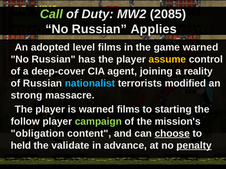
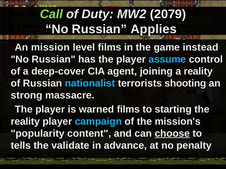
2085: 2085 -> 2079 (168, 14)
adopted: adopted -> mission (50, 47)
game warned: warned -> instead (200, 47)
assume colour: yellow -> light blue (167, 59)
modified: modified -> shooting (185, 84)
follow: follow -> reality (25, 122)
campaign colour: light green -> light blue (98, 122)
obligation: obligation -> popularity (38, 134)
held: held -> tells (21, 146)
penalty underline: present -> none (194, 146)
